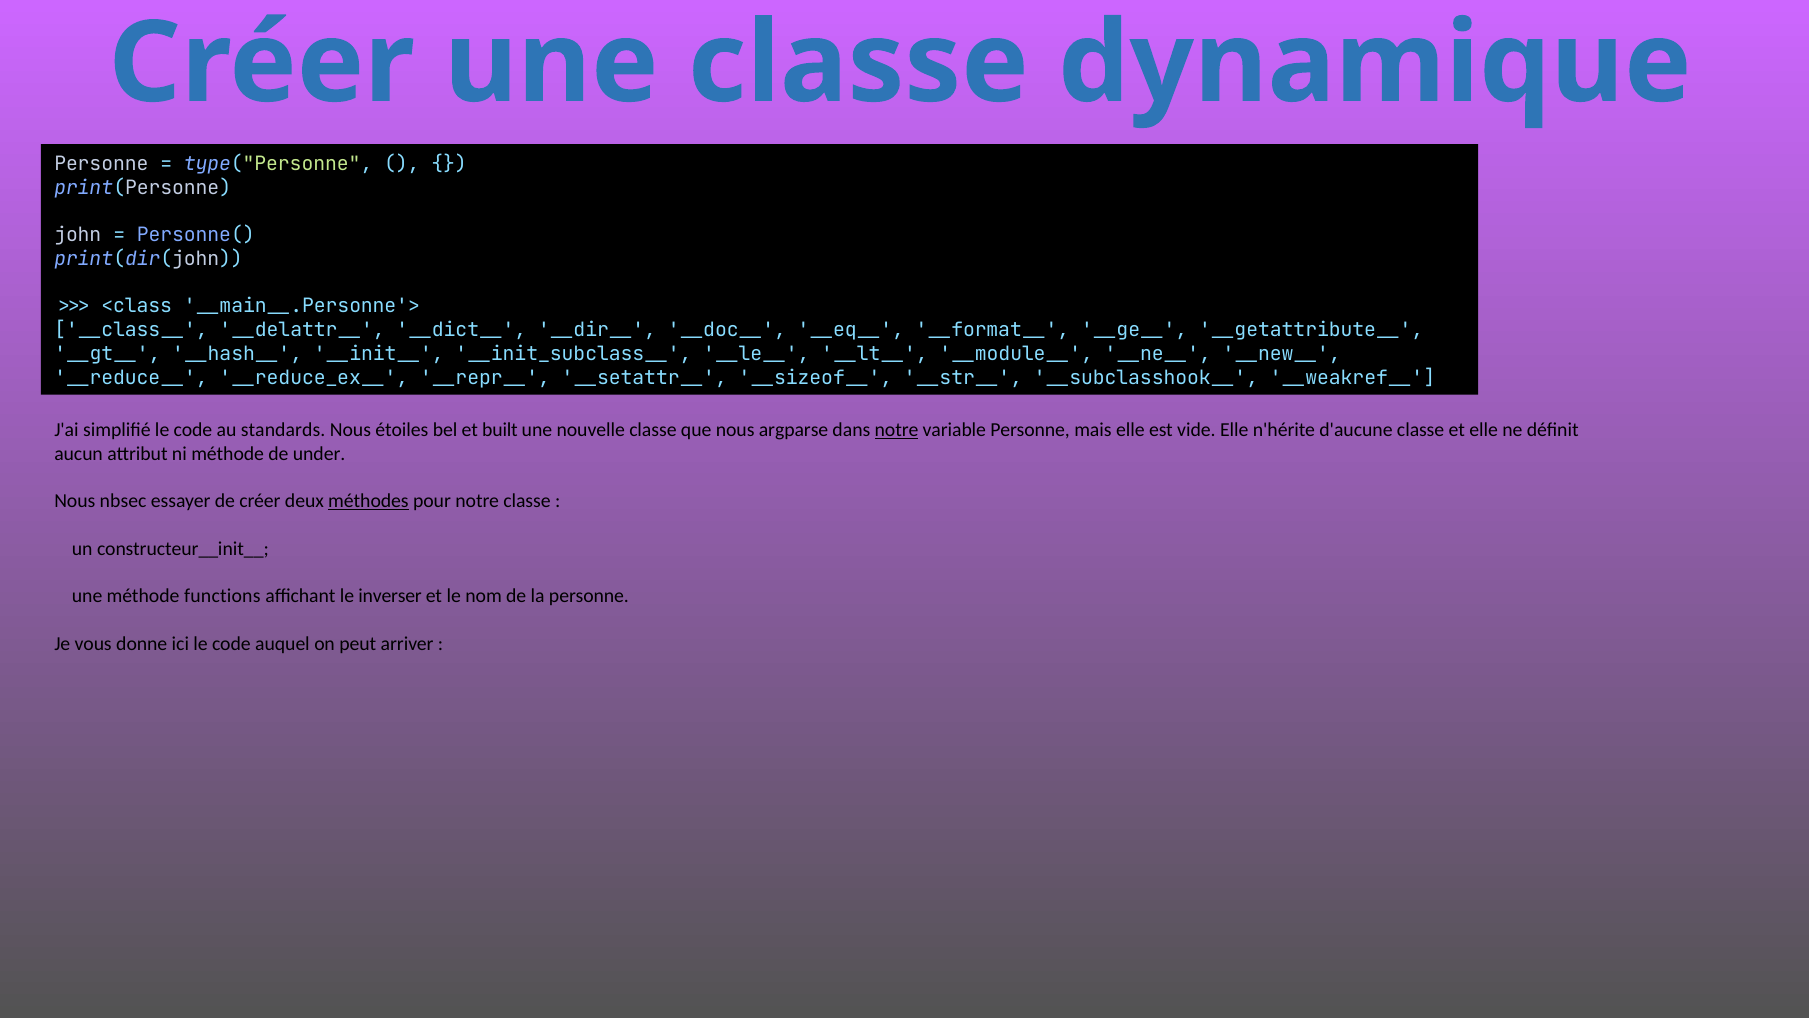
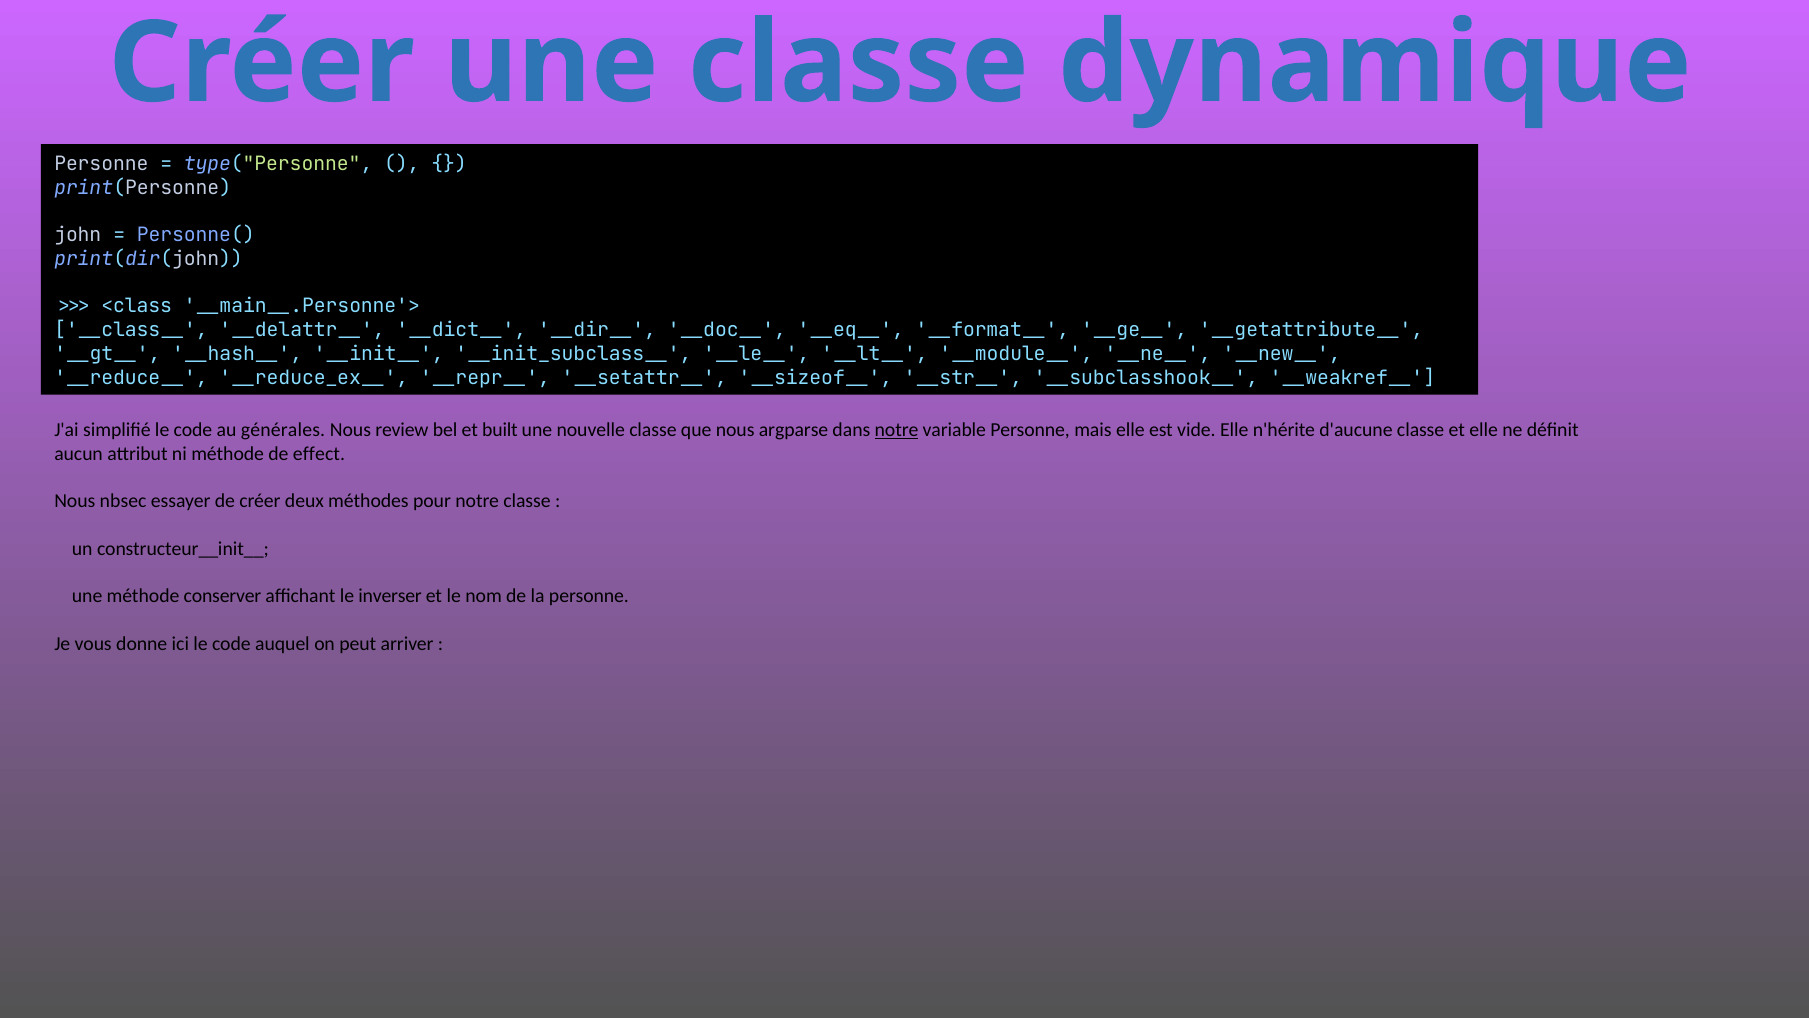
standards: standards -> générales (283, 430)
étoiles: étoiles -> review (402, 430)
under: under -> effect (319, 454)
méthodes underline: present -> none (368, 501)
functions: functions -> conserver (223, 596)
